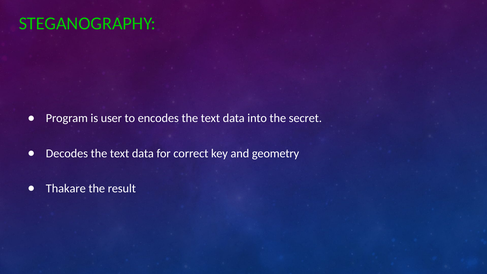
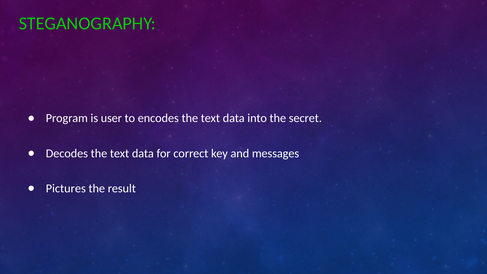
geometry: geometry -> messages (276, 153)
Thakare: Thakare -> Pictures (66, 188)
